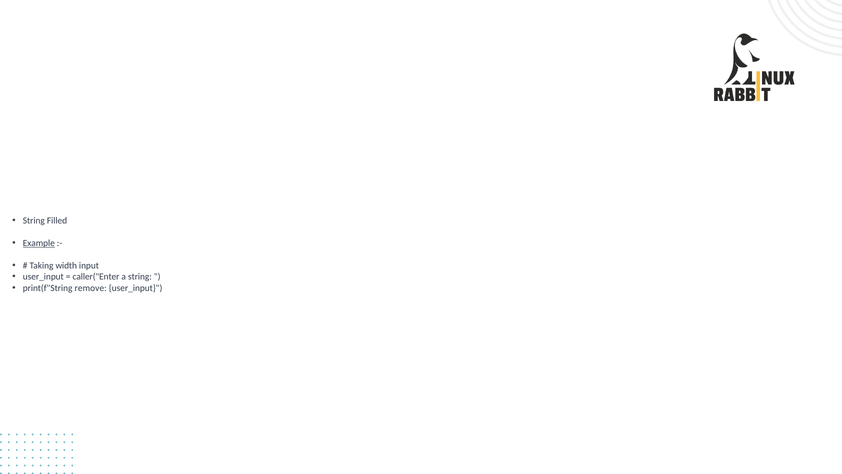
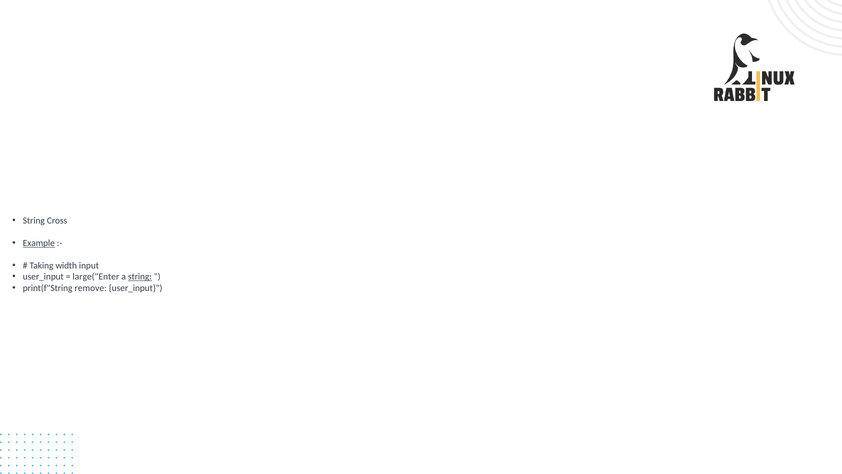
Filled: Filled -> Cross (57, 220)
caller("Enter: caller("Enter -> large("Enter (96, 277)
string underline: none -> present (140, 277)
